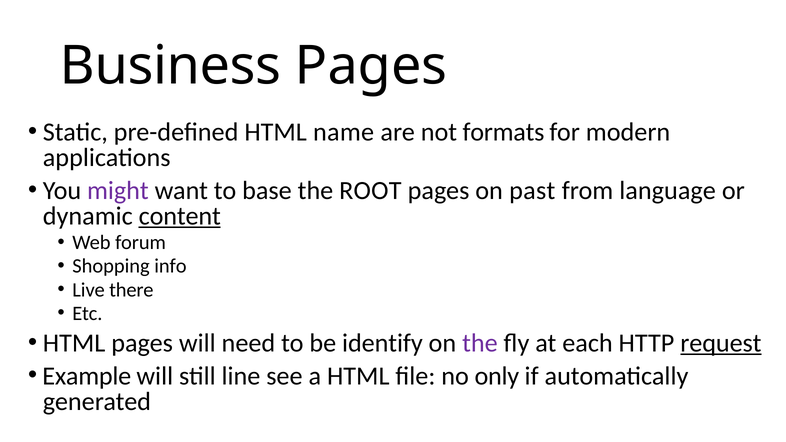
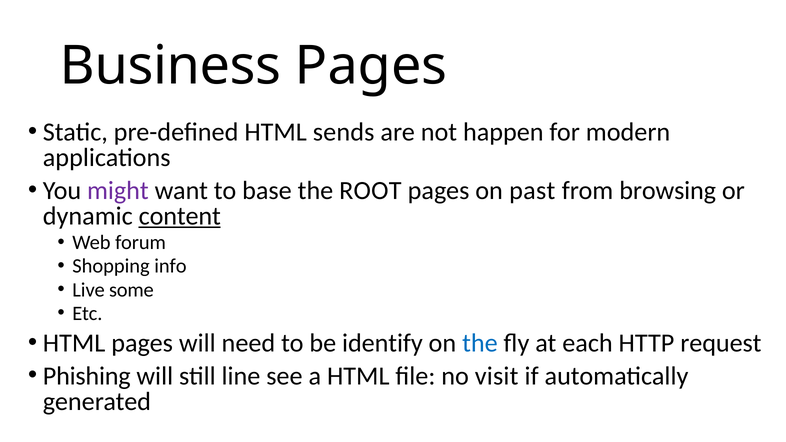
name: name -> sends (344, 132)
formats: formats -> happen (503, 132)
language: language -> browsing (668, 191)
there: there -> some (131, 290)
the colour: purple -> blue (480, 343)
request underline: present -> none (721, 343)
Example: Example -> Phishing (87, 376)
only: only -> visit (497, 376)
